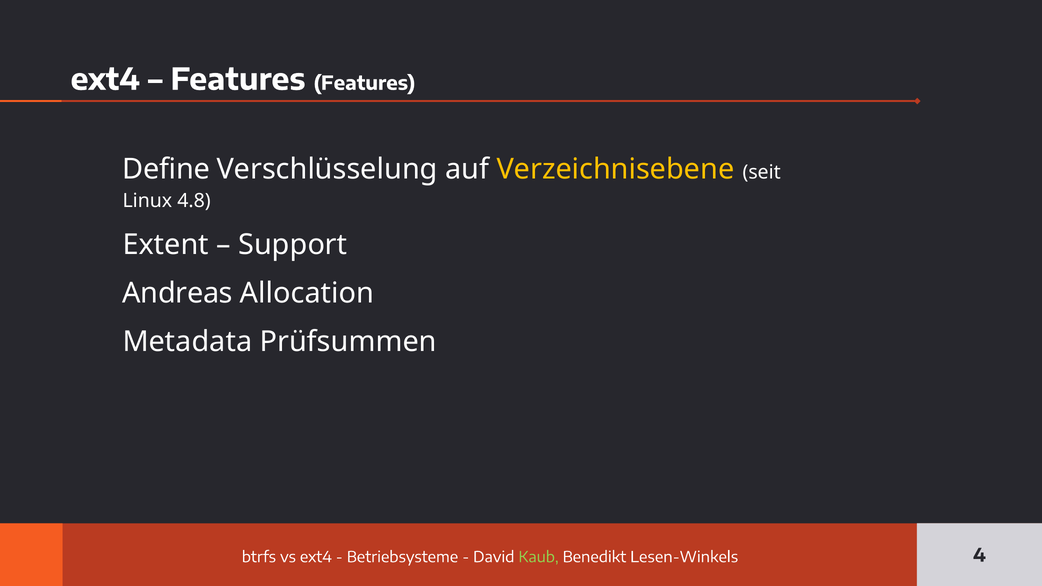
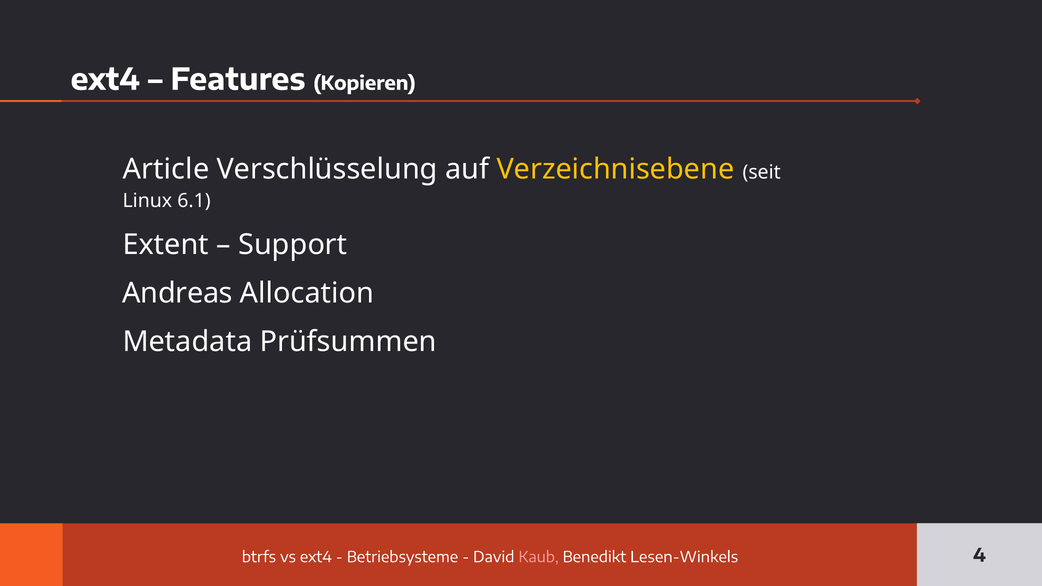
Features Features: Features -> Kopieren (365, 83)
Define: Define -> Article (166, 169)
4.8: 4.8 -> 6.1 (194, 201)
Kaub colour: light green -> pink (539, 557)
